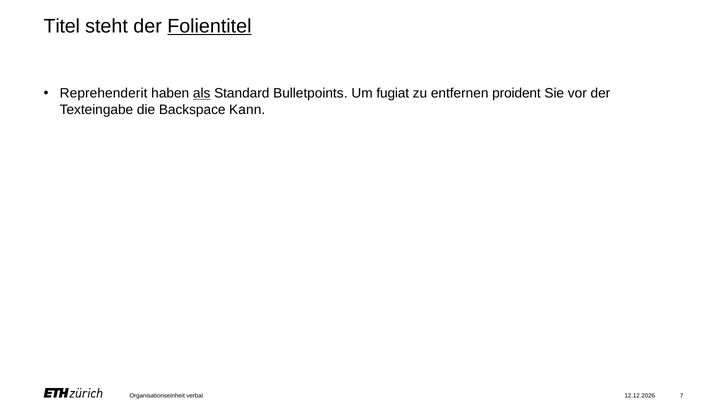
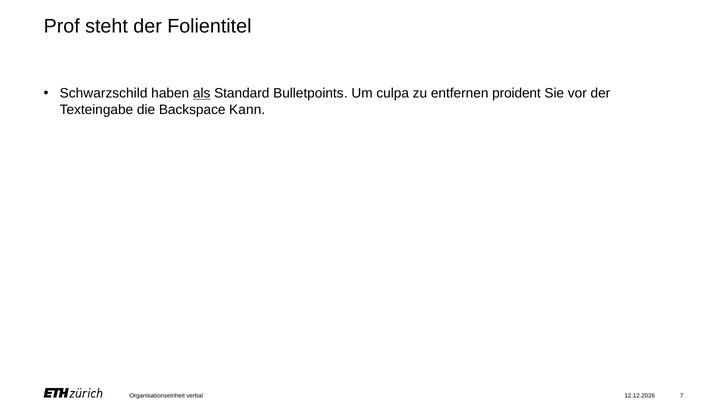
Titel: Titel -> Prof (62, 26)
Folientitel underline: present -> none (209, 26)
Reprehenderit: Reprehenderit -> Schwarzschild (104, 93)
fugiat: fugiat -> culpa (393, 93)
